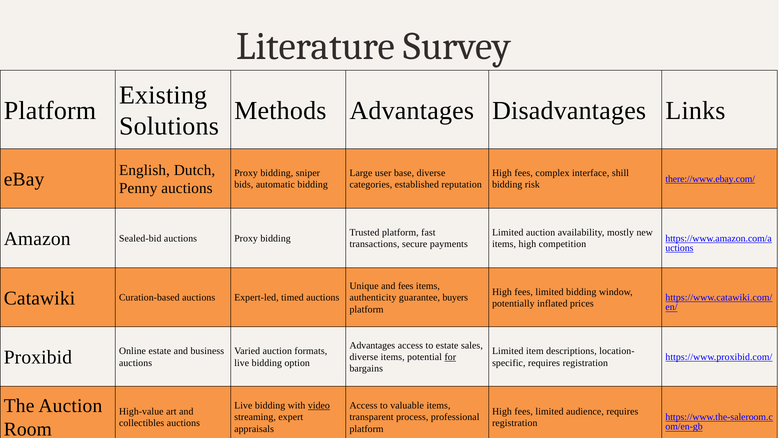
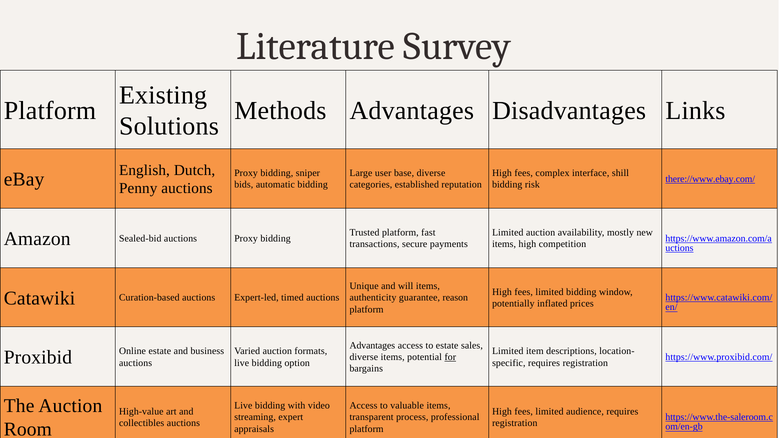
and fees: fees -> will (406, 286)
buyers: buyers -> reason (455, 298)
video underline: present -> none (319, 406)
